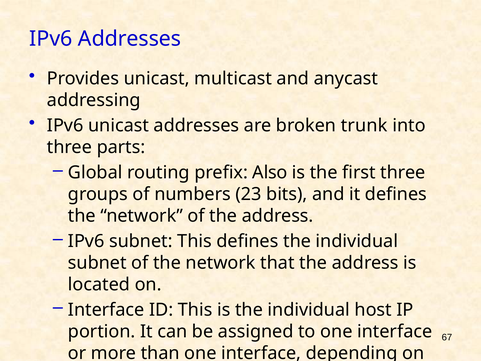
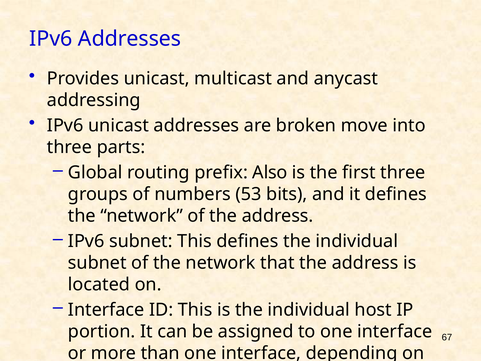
trunk: trunk -> move (364, 126)
23: 23 -> 53 (249, 194)
